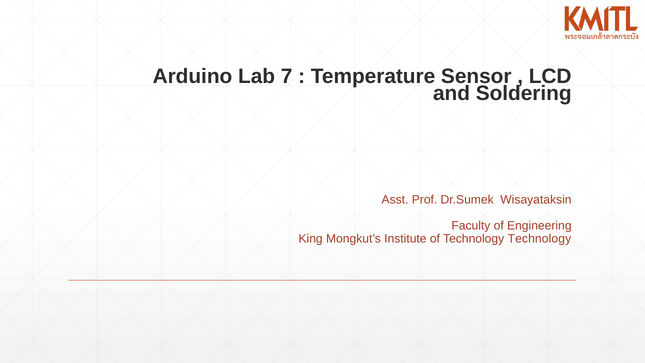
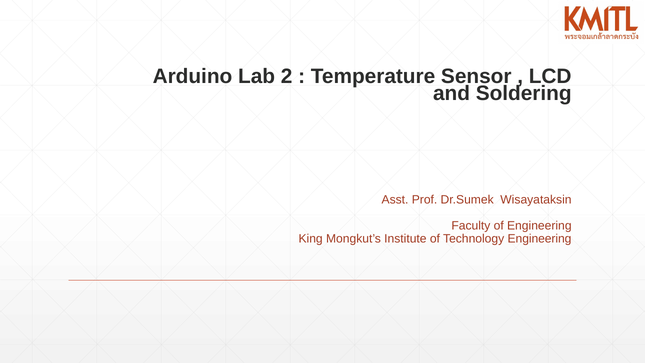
7: 7 -> 2 (287, 76)
Technology Technology: Technology -> Engineering (540, 239)
